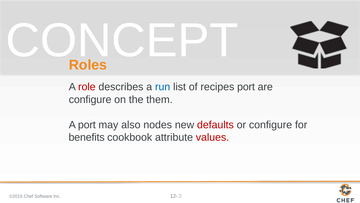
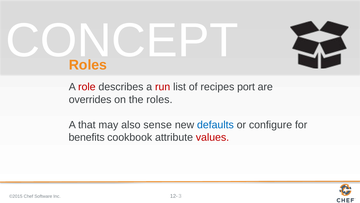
run colour: blue -> red (163, 87)
configure: configure -> overrides (90, 99)
the them: them -> roles (159, 99)
A port: port -> that (87, 125)
nodes: nodes -> sense (158, 125)
defaults colour: red -> blue (215, 125)
